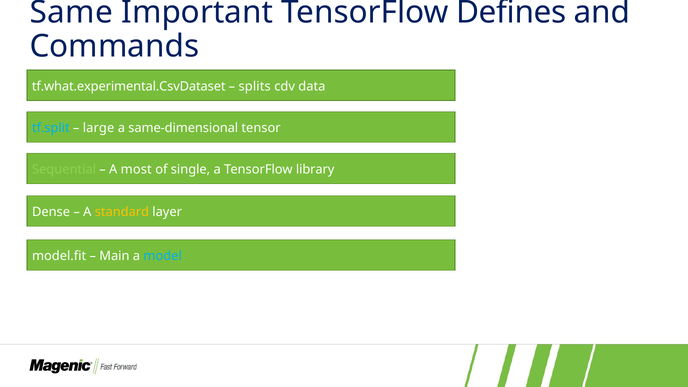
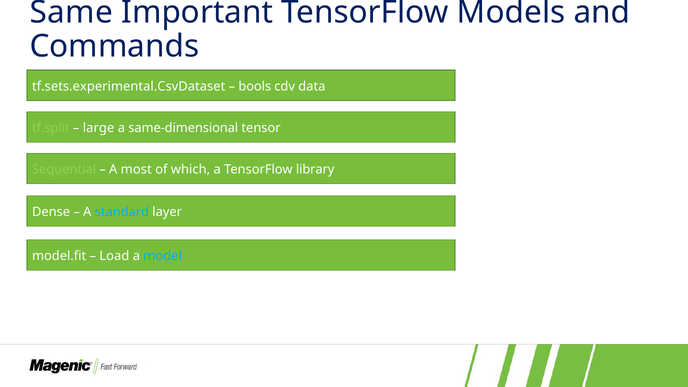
Defines: Defines -> Models (511, 12)
tf.what.experimental.CsvDataset: tf.what.experimental.CsvDataset -> tf.sets.experimental.CsvDataset (129, 86)
splits: splits -> bools (255, 86)
tf.split colour: light blue -> light green (51, 128)
single: single -> which (190, 169)
standard colour: yellow -> light blue (122, 212)
Main: Main -> Load (114, 256)
